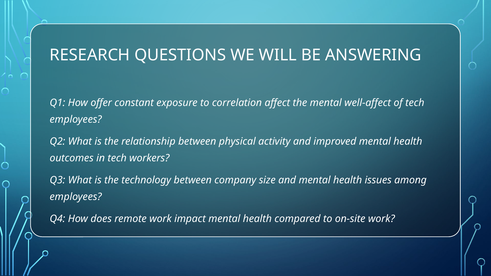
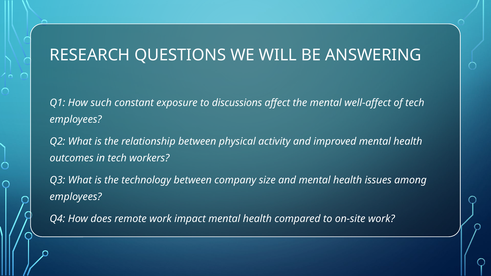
offer: offer -> such (101, 103)
correlation: correlation -> discussions (237, 103)
